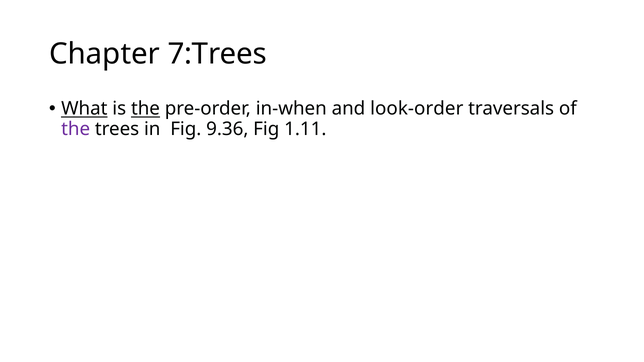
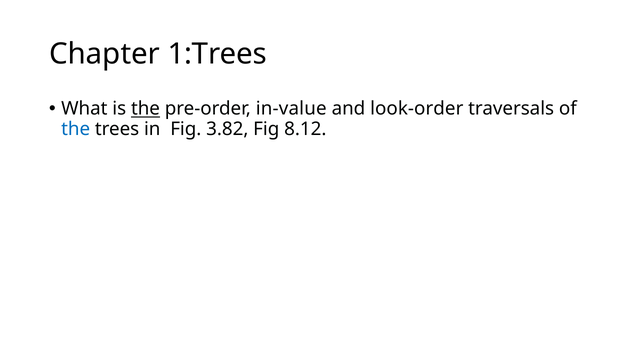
7:Trees: 7:Trees -> 1:Trees (217, 54)
What underline: present -> none (84, 109)
in-when: in-when -> in-value (291, 109)
the colour: purple -> blue (76, 129)
9.36: 9.36 -> 3.82 (227, 129)
1.11: 1.11 -> 8.12 (305, 129)
